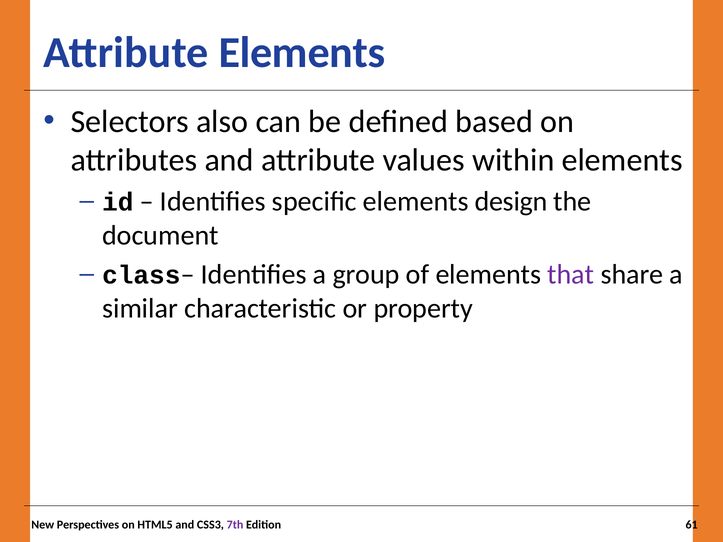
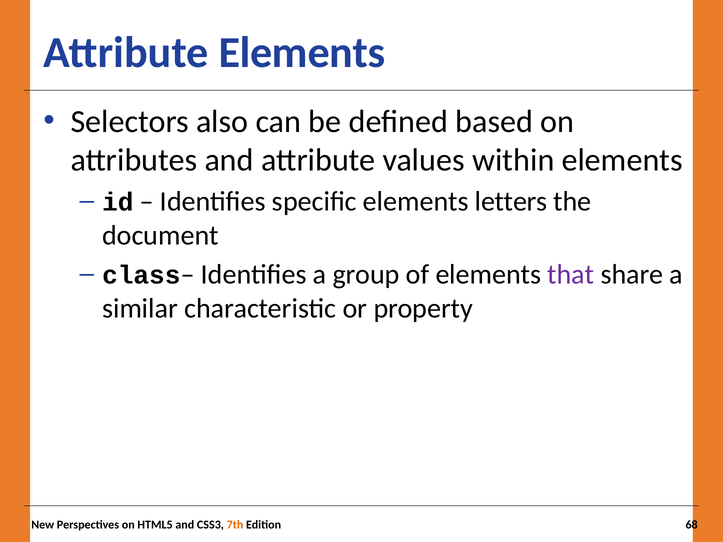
design: design -> letters (511, 202)
7th colour: purple -> orange (235, 525)
61: 61 -> 68 (692, 525)
